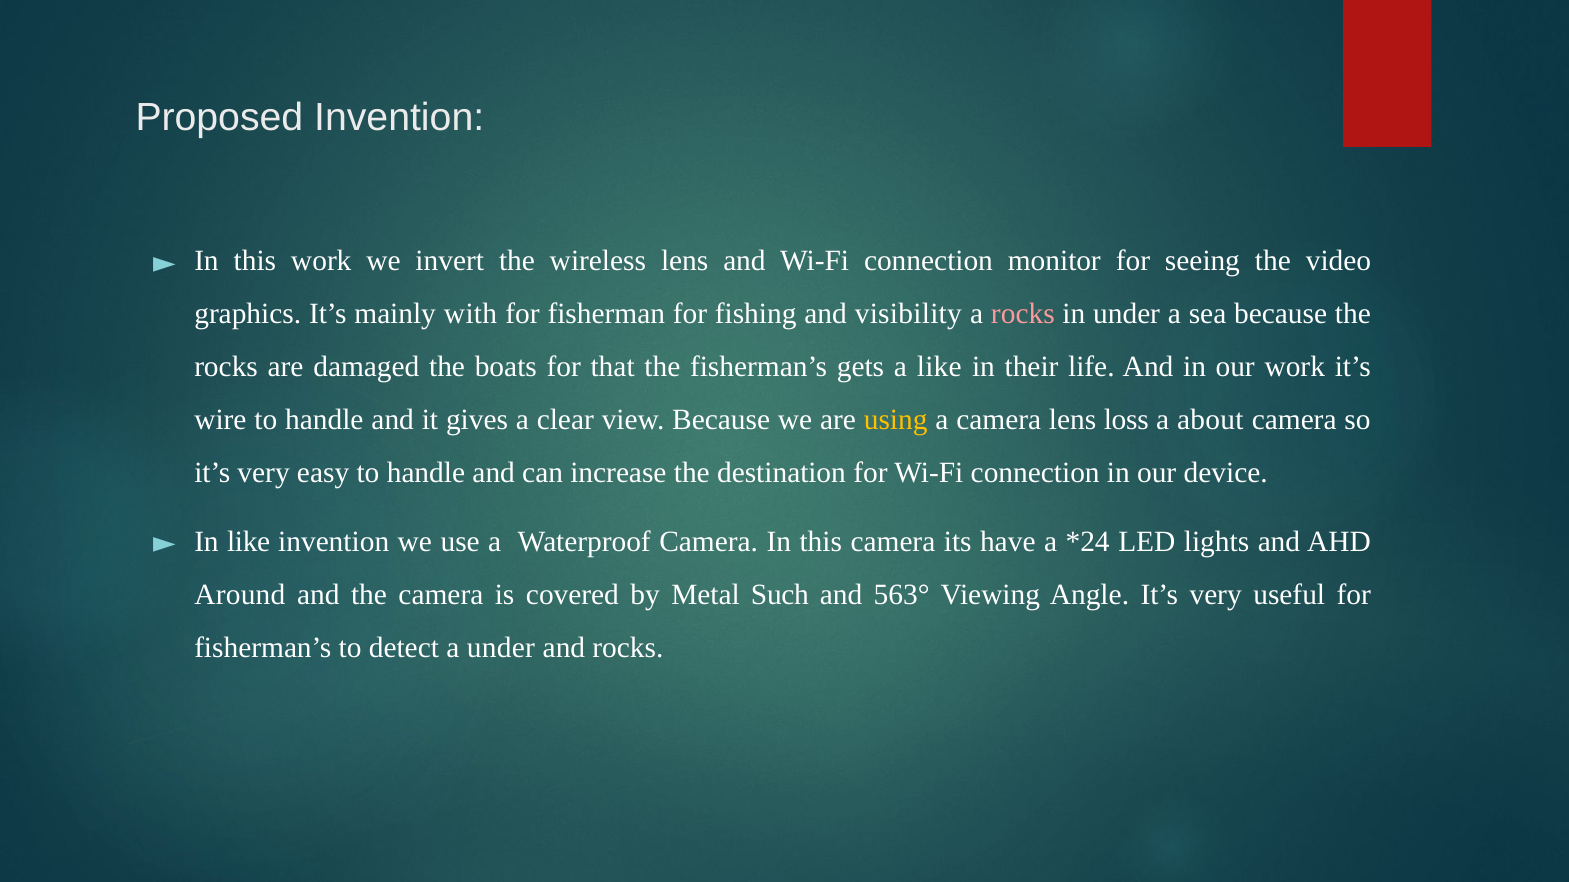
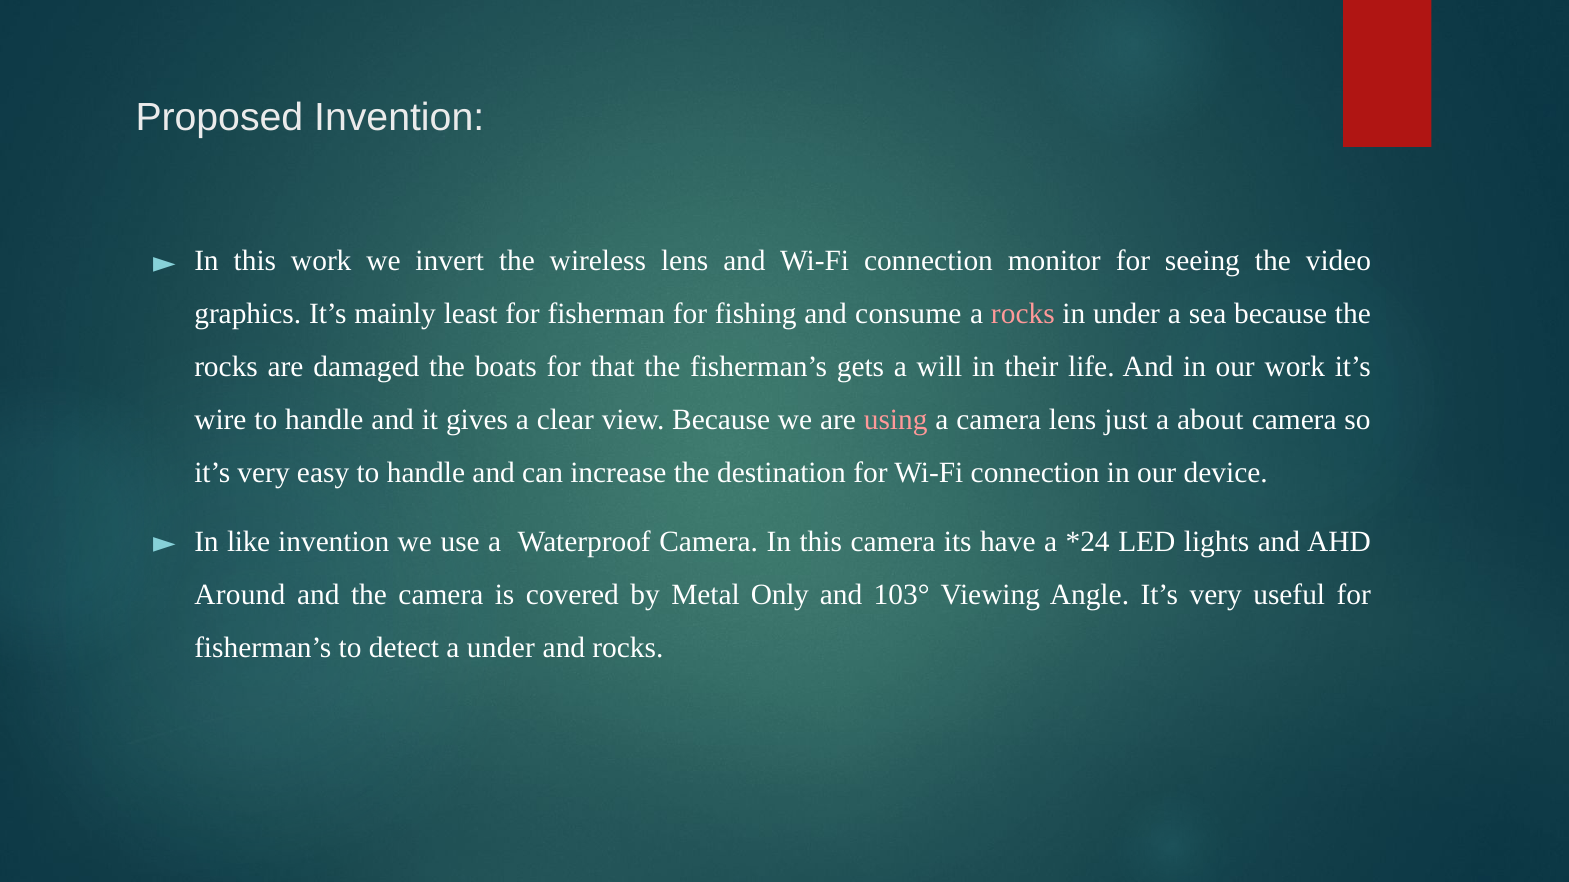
with: with -> least (471, 314)
visibility: visibility -> consume (908, 314)
a like: like -> will (939, 367)
using colour: yellow -> pink (896, 420)
loss: loss -> just (1126, 420)
Such: Such -> Only (780, 595)
563°: 563° -> 103° (902, 595)
